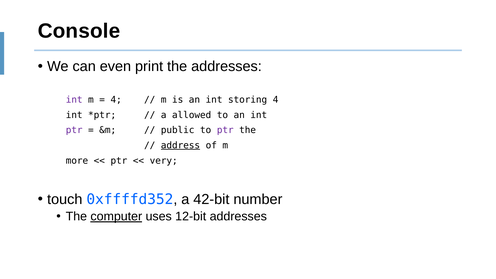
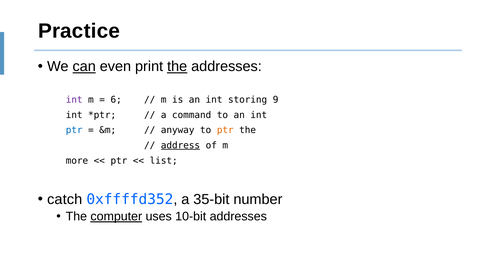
Console: Console -> Practice (79, 31)
can underline: none -> present (84, 67)
the underline: none -> present (177, 67)
4: 4 -> 6 (116, 100)
storing 4: 4 -> 9 (276, 100)
allowed: allowed -> command (192, 115)
ptr colour: purple -> blue (74, 130)
public: public -> anyway (178, 130)
ptr colour: purple -> orange (225, 130)
very: very -> list (164, 161)
touch: touch -> catch (65, 199)
42-bit: 42-bit -> 35-bit (211, 199)
12-bit: 12-bit -> 10-bit (191, 217)
